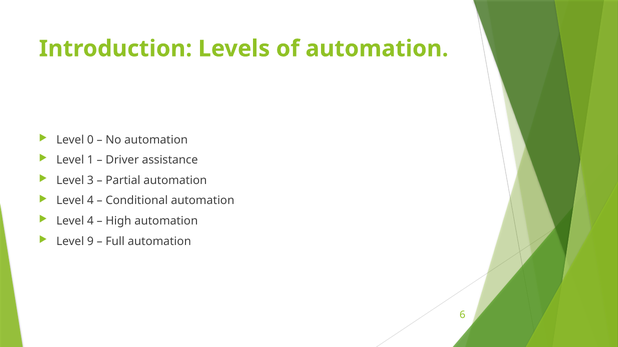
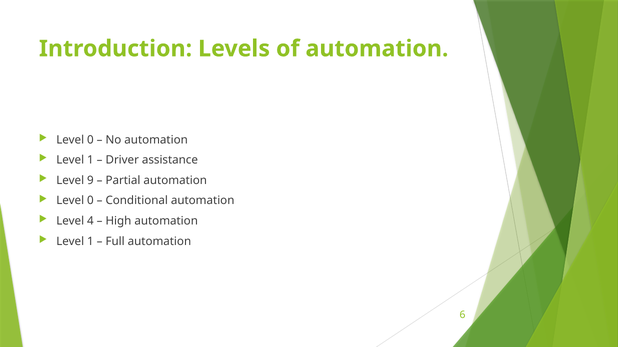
3: 3 -> 9 (90, 181)
4: 4 -> 0 (90, 201)
9: 9 -> 1 (90, 242)
